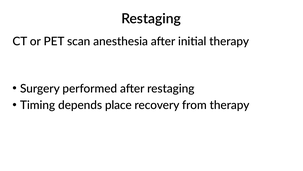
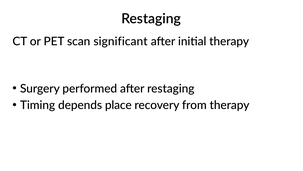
anesthesia: anesthesia -> significant (121, 41)
